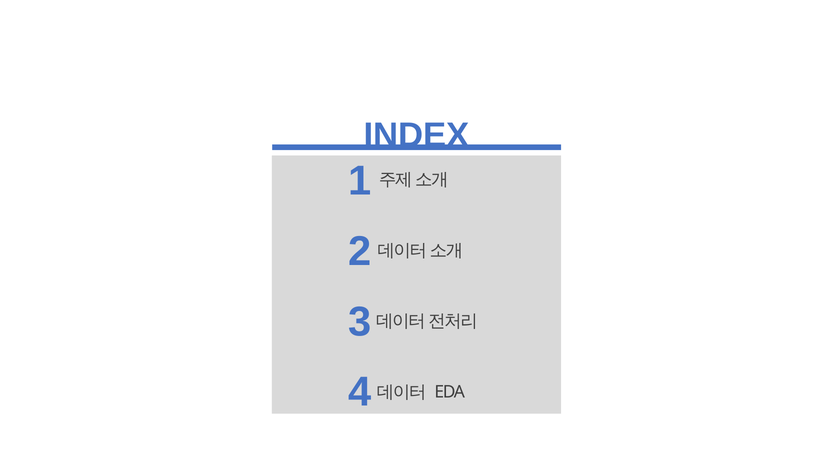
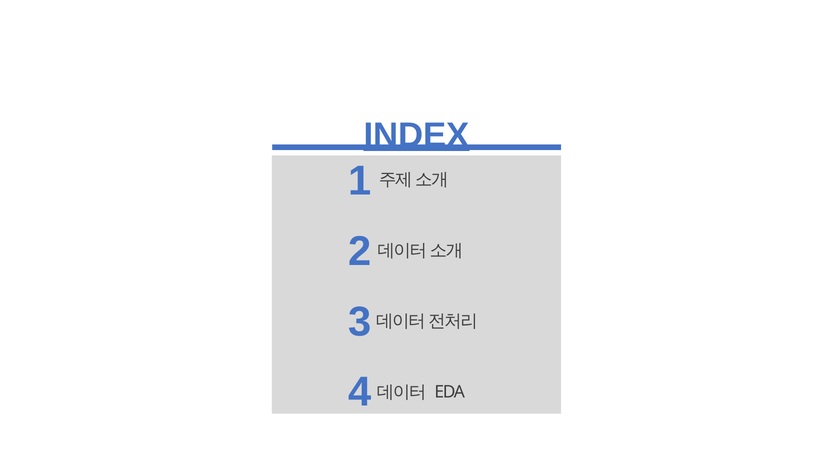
INDEX underline: none -> present (417, 135)
